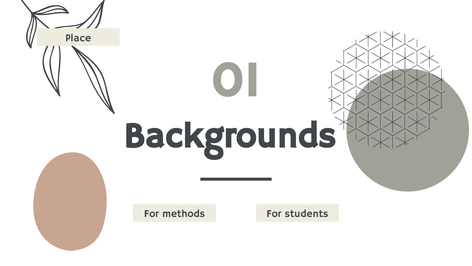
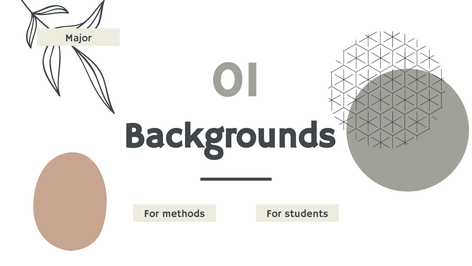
Place: Place -> Major (78, 38)
